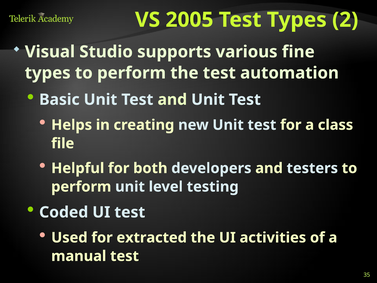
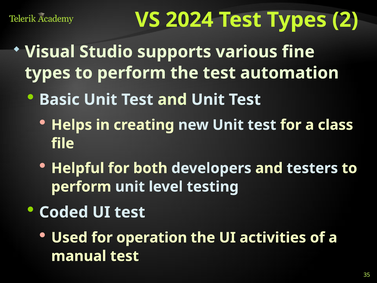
2005: 2005 -> 2024 (189, 20)
extracted: extracted -> operation (152, 237)
